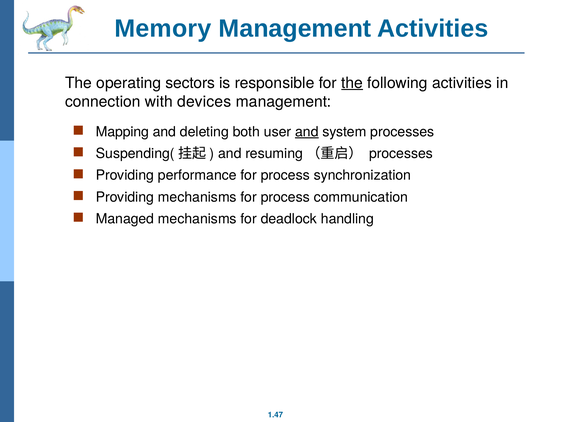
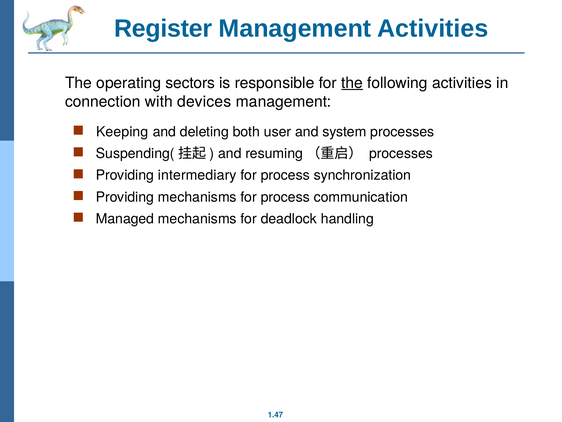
Memory: Memory -> Register (163, 29)
Mapping: Mapping -> Keeping (122, 132)
and underline: present -> none (307, 132)
performance: performance -> intermediary (197, 175)
